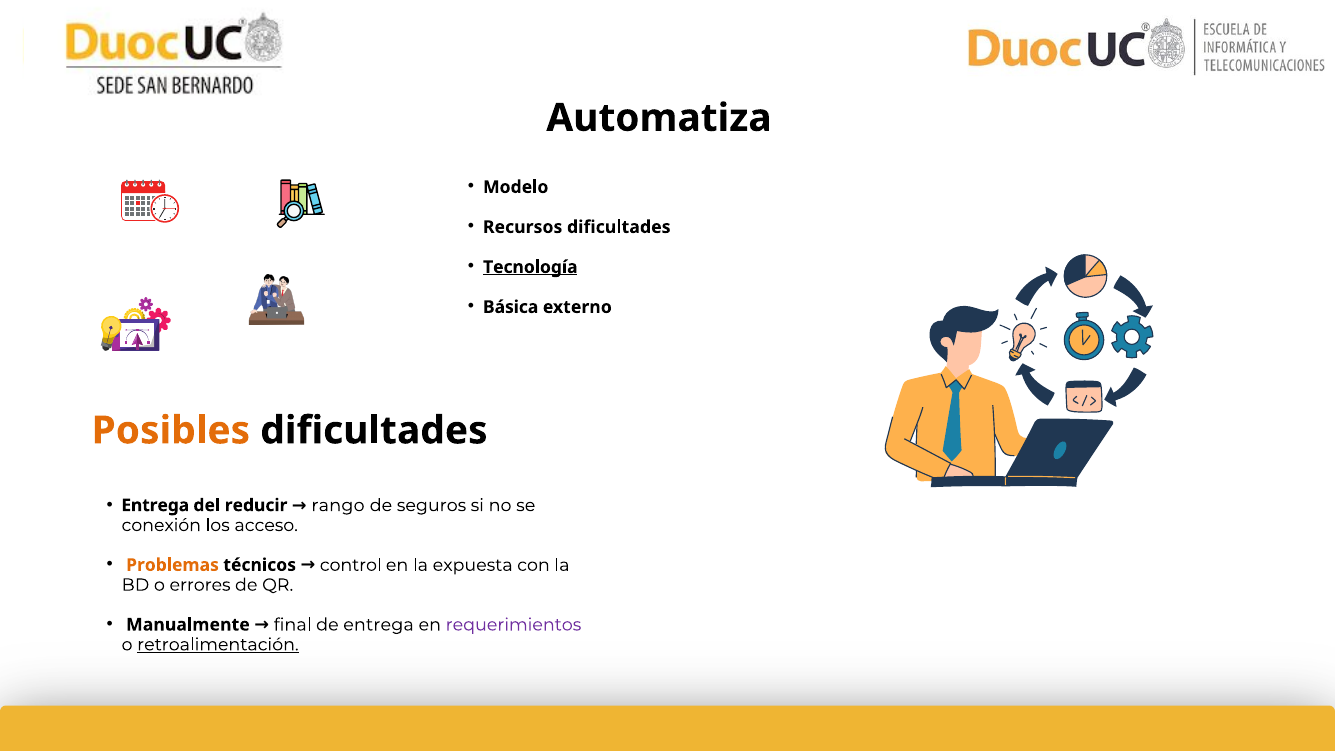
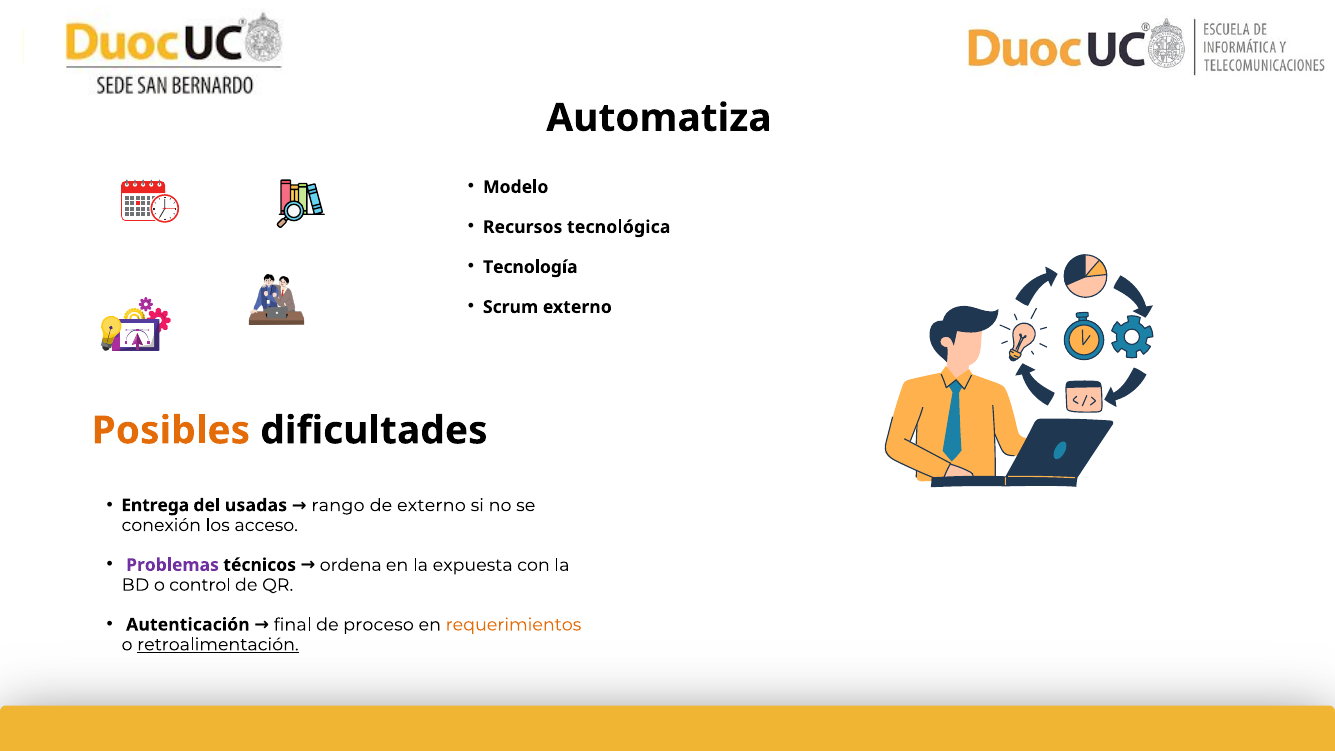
Recursos dificultades: dificultades -> tecnológica (619, 227)
Tecnología underline: present -> none (530, 267)
Básica: Básica -> Scrum (511, 307)
reducir: reducir -> usadas (256, 505)
de seguros: seguros -> externo (431, 505)
Problemas colour: orange -> purple (172, 565)
control: control -> ordena (351, 565)
errores: errores -> control (200, 585)
Manualmente: Manualmente -> Autenticación (188, 625)
de entrega: entrega -> proceso (379, 625)
requerimientos colour: purple -> orange (513, 625)
